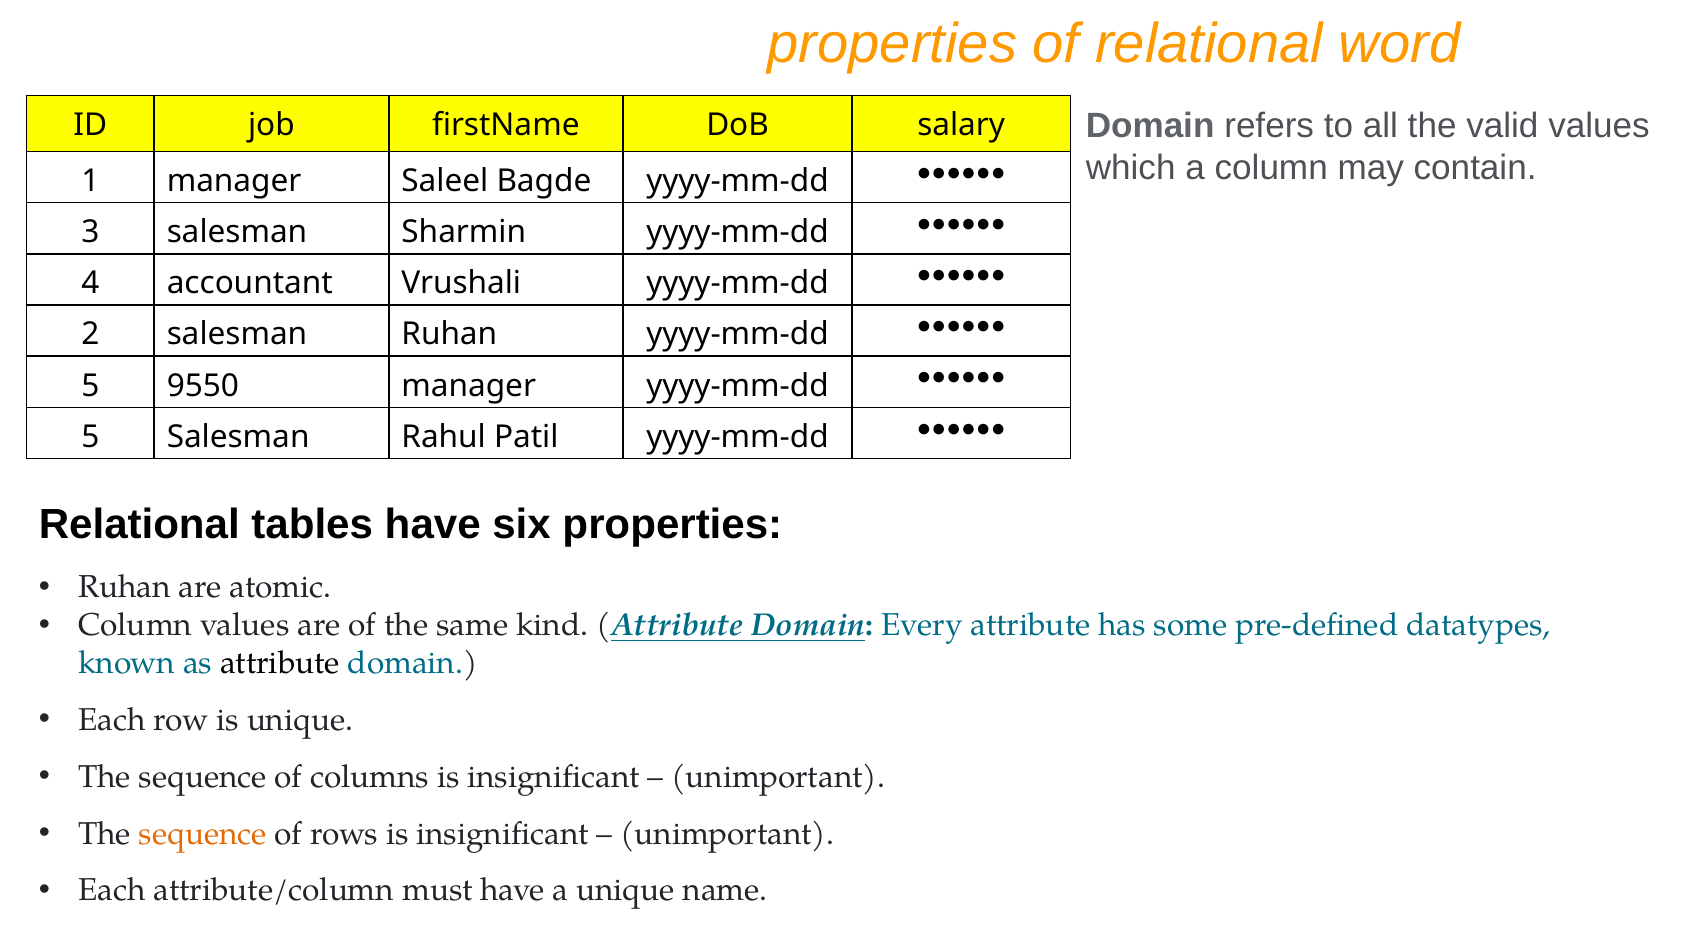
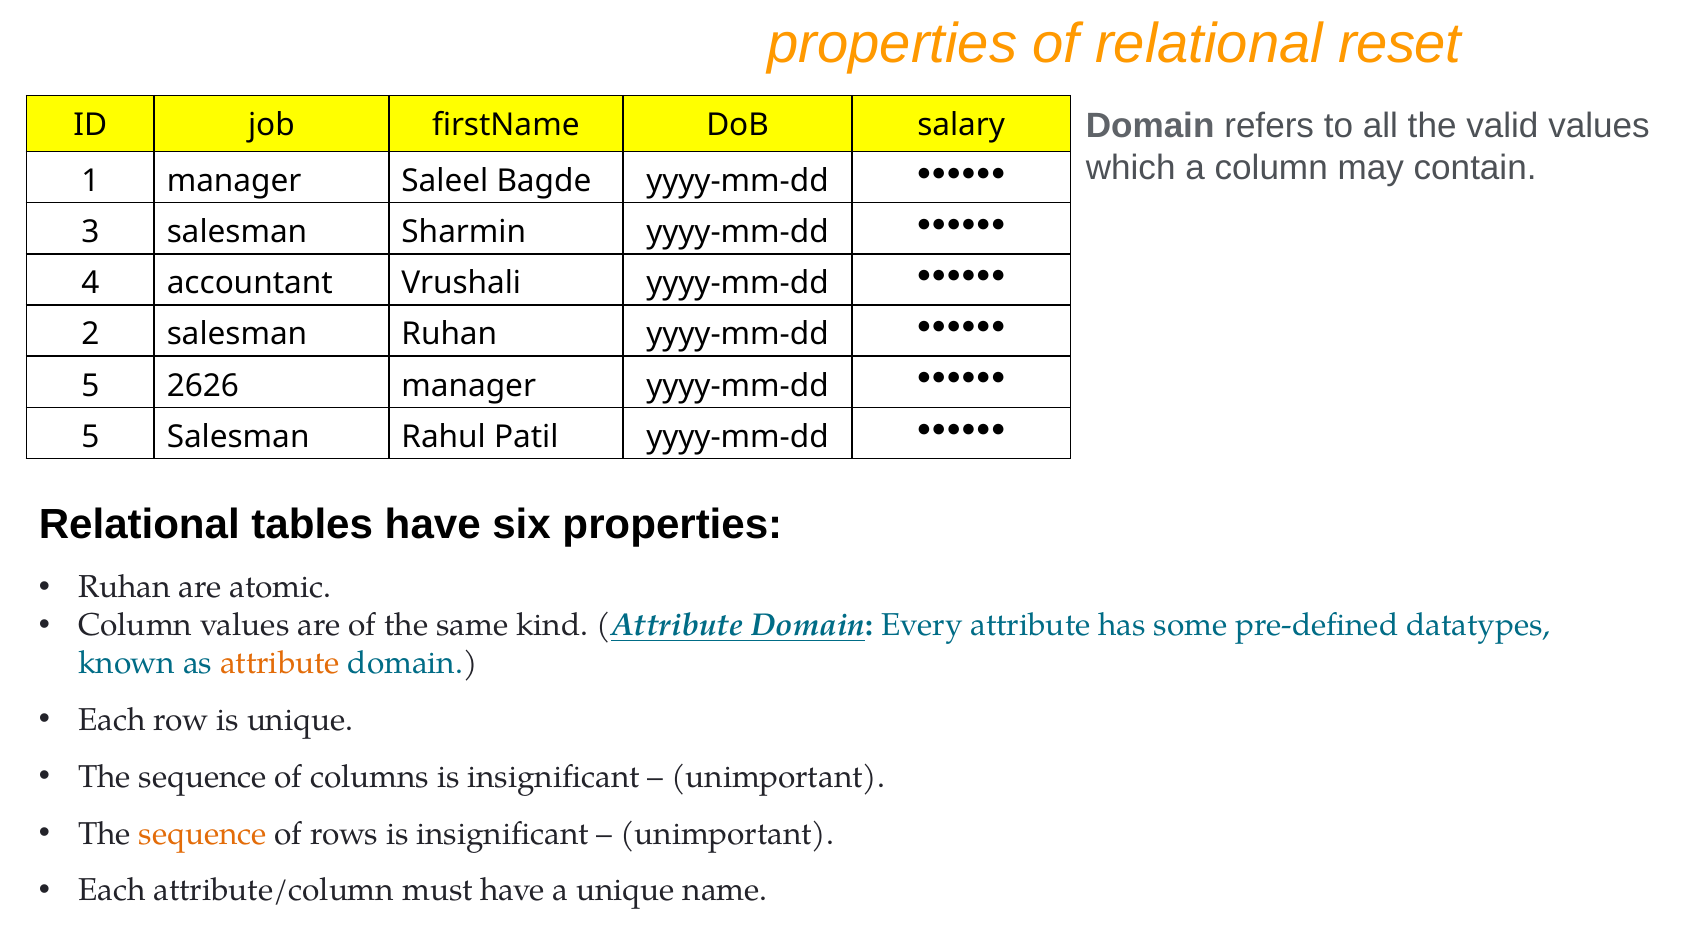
word: word -> reset (1400, 44)
9550: 9550 -> 2626 (203, 386)
attribute colour: black -> orange (280, 663)
